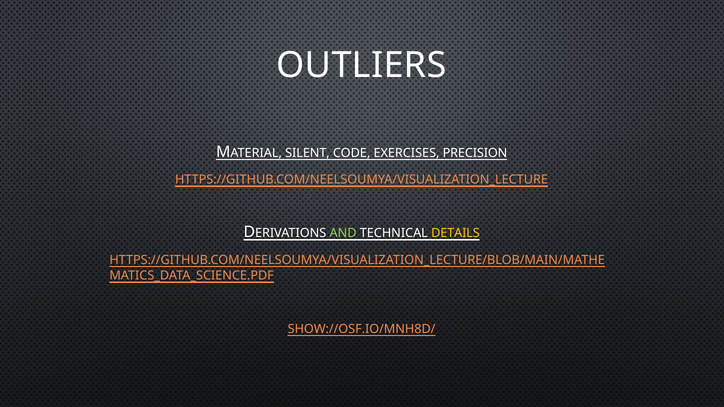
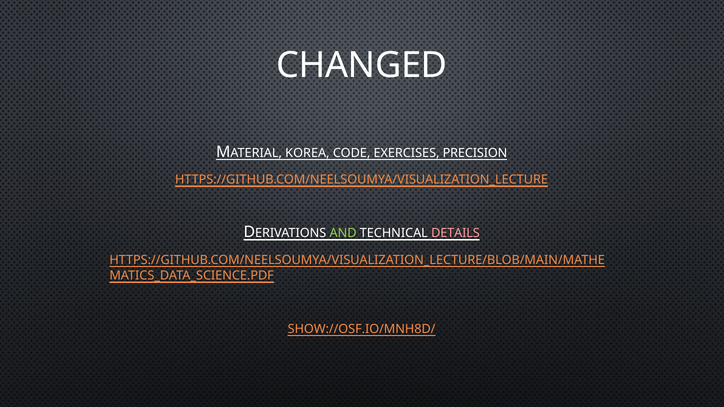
OUTLIERS: OUTLIERS -> CHANGED (362, 65)
SILENT: SILENT -> KOREA (307, 153)
DETAILS colour: yellow -> pink (455, 233)
